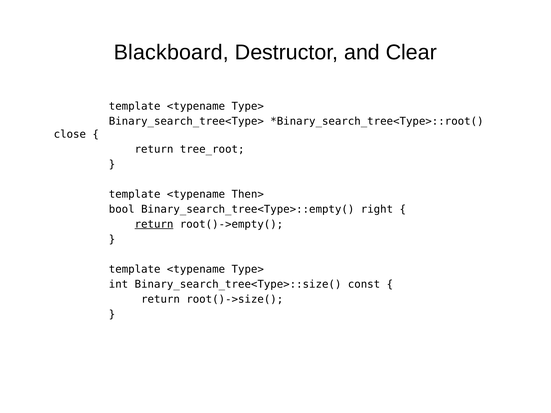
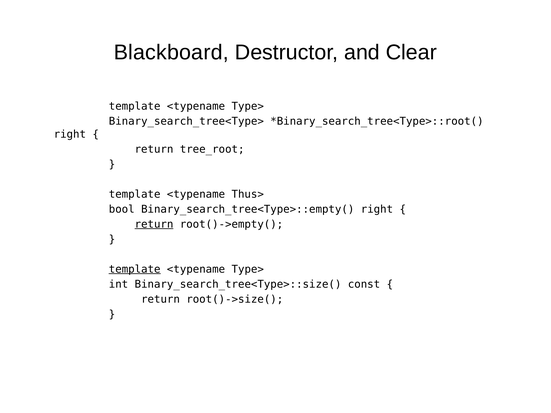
close: close -> right (70, 134)
Then>: Then> -> Thus> (248, 194)
template underline: none -> present (135, 269)
